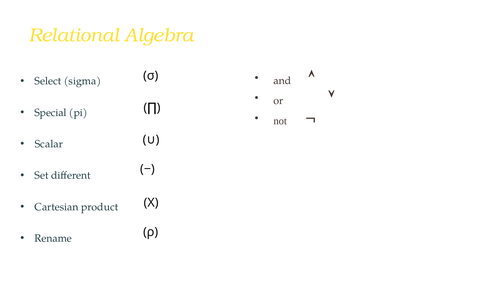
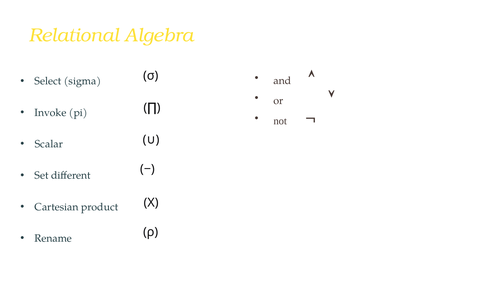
Special: Special -> Invoke (50, 112)
